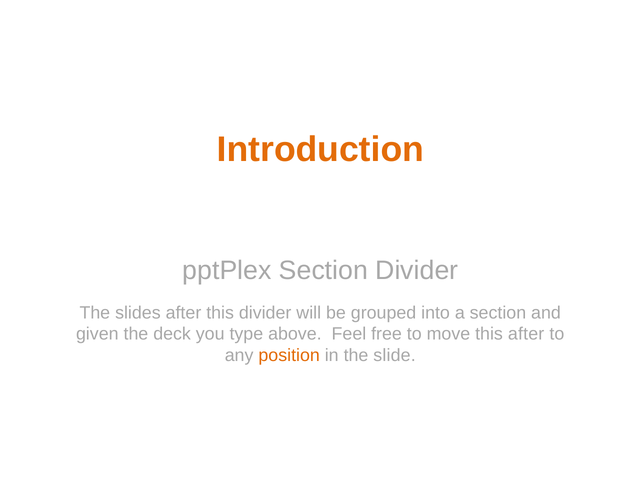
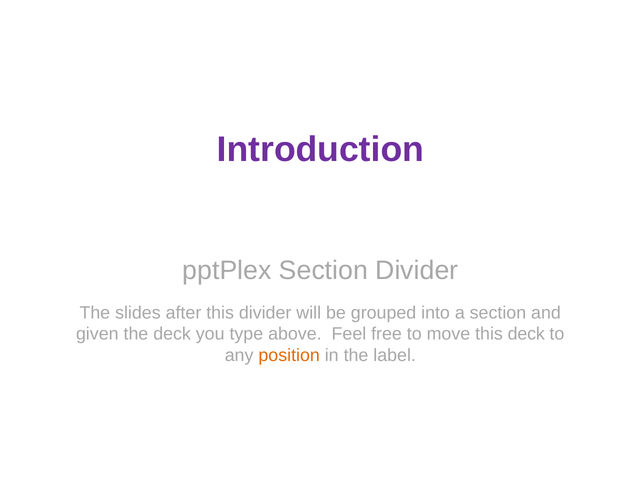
Introduction colour: orange -> purple (320, 150)
this after: after -> deck (526, 335)
slide: slide -> label (395, 356)
